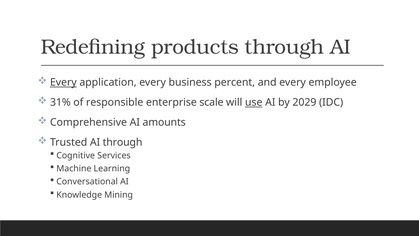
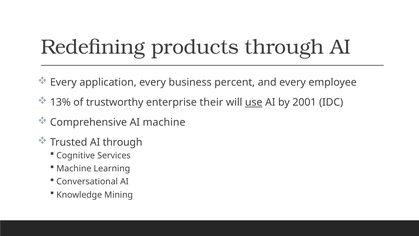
Every underline: present -> none (63, 82)
31%: 31% -> 13% (60, 102)
responsible: responsible -> trustworthy (115, 102)
scale: scale -> their (211, 102)
2029: 2029 -> 2001 (304, 102)
AI amounts: amounts -> machine (164, 122)
